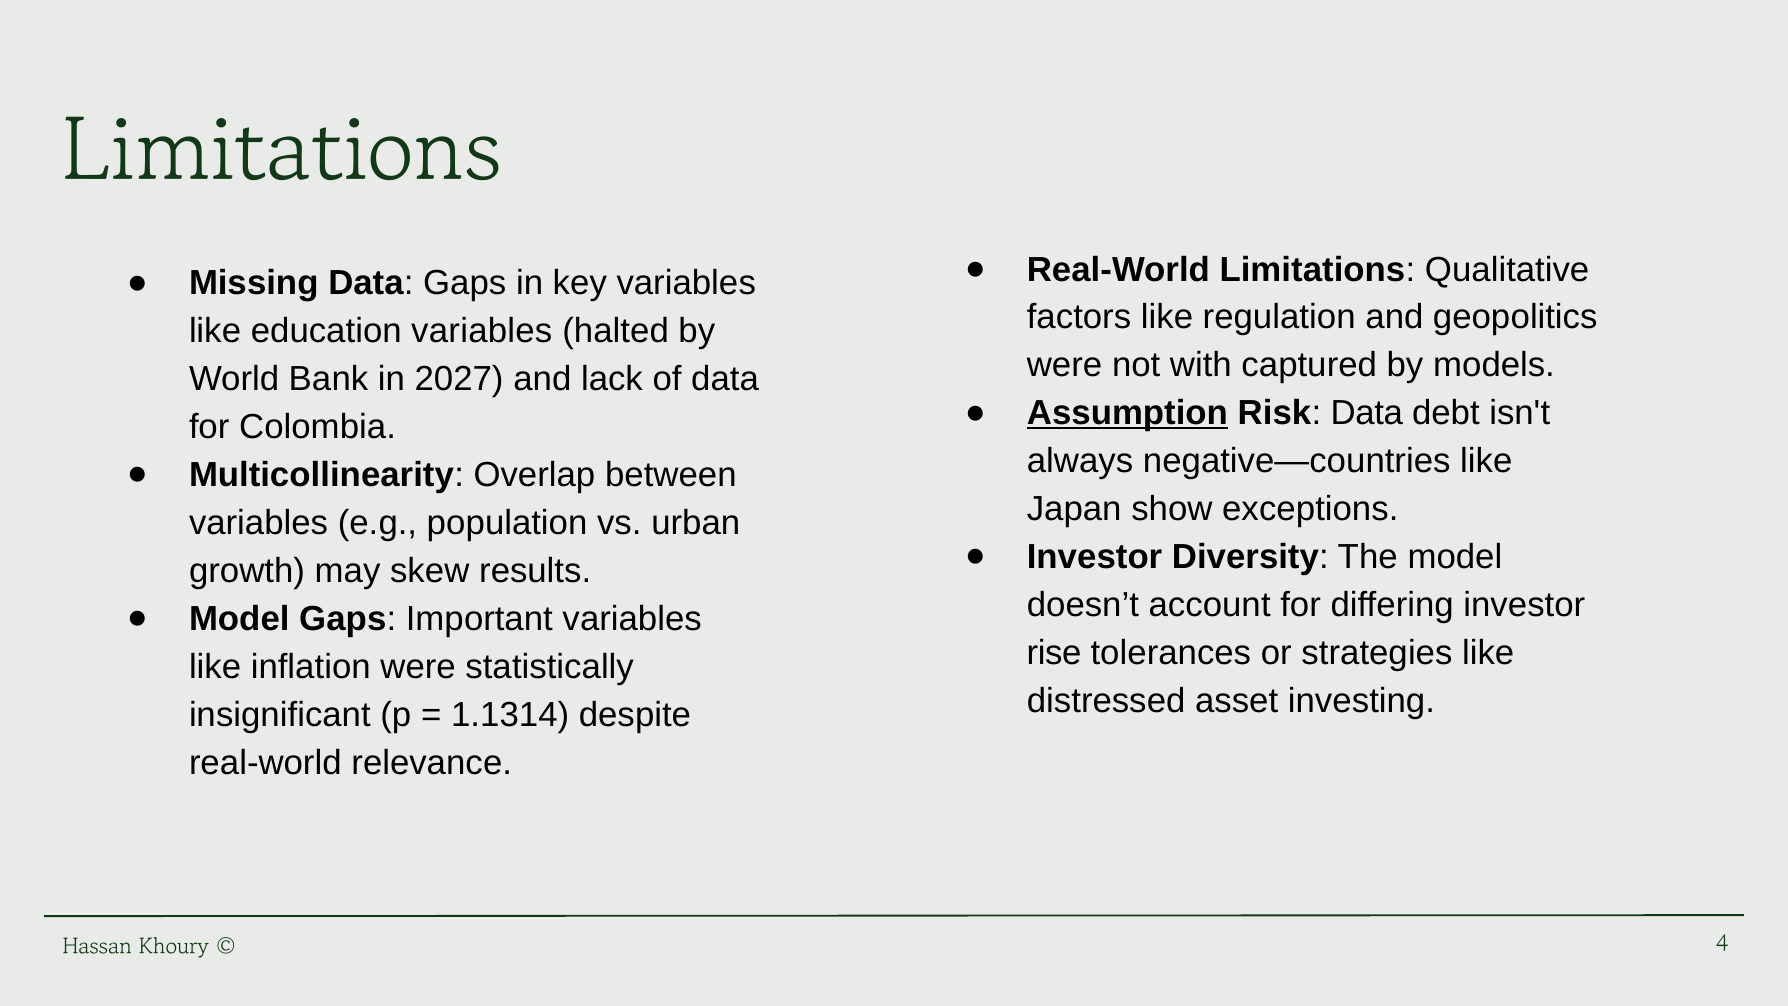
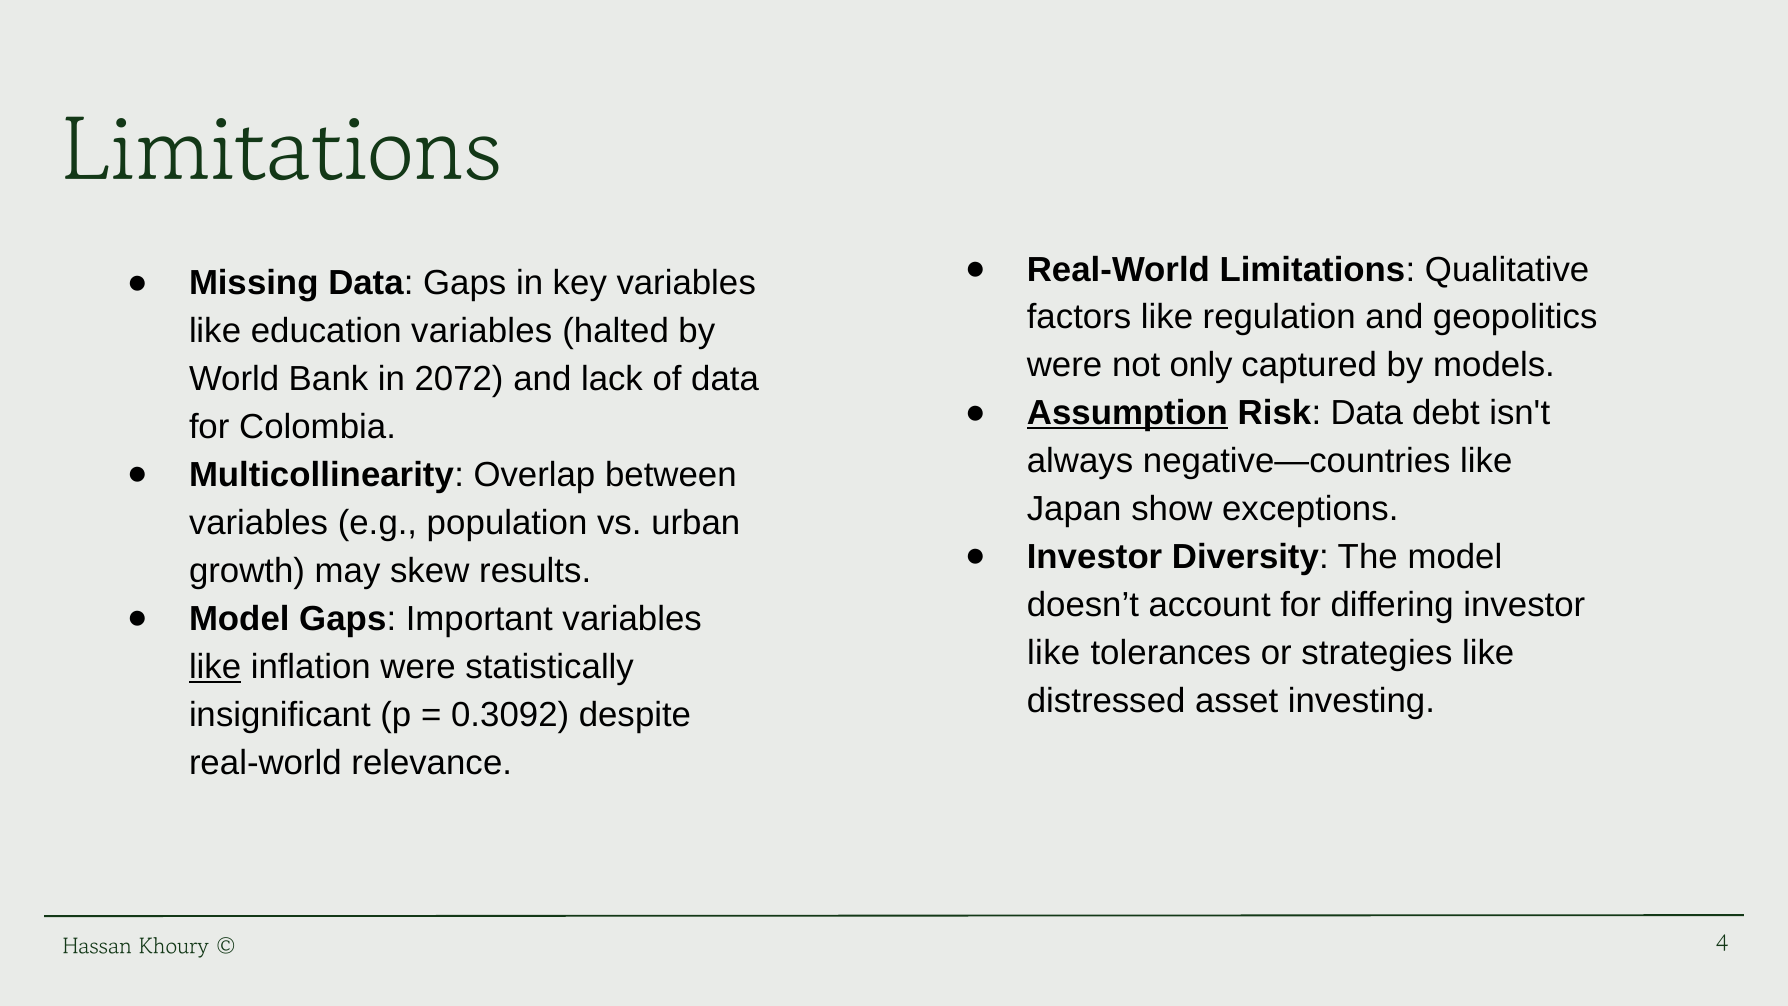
with: with -> only (1201, 365)
2027: 2027 -> 2072 (459, 379)
rise: rise -> like (1054, 653)
like underline: none -> present (215, 667)
1.1314: 1.1314 -> 0.3092 (510, 715)
